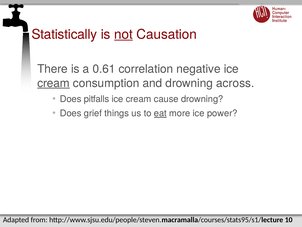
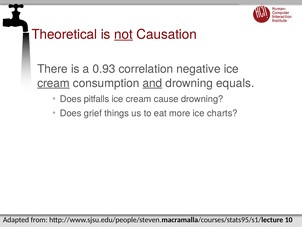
Statistically: Statistically -> Theoretical (64, 34)
0.61: 0.61 -> 0.93 (104, 69)
and underline: none -> present (152, 83)
across: across -> equals (235, 83)
eat underline: present -> none (160, 113)
power: power -> charts (222, 113)
